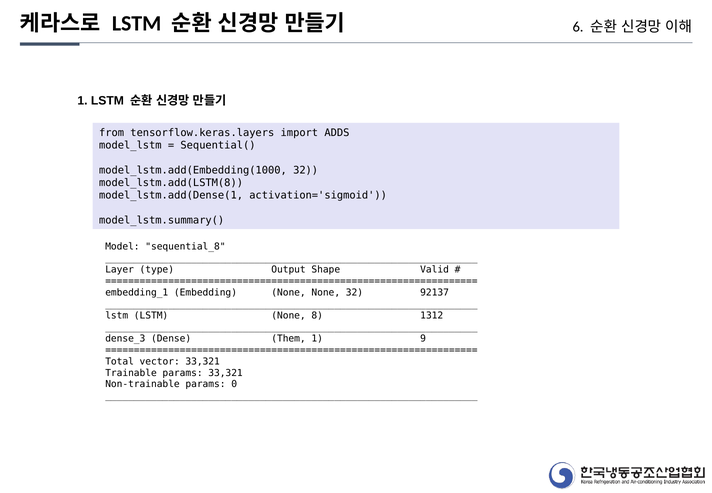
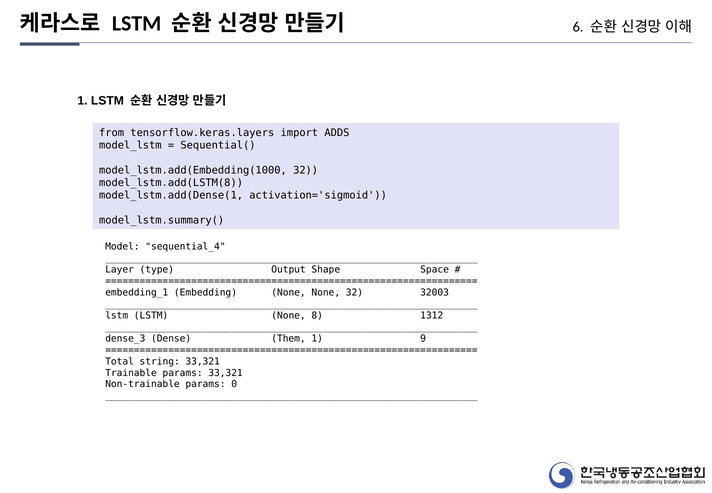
sequential_8: sequential_8 -> sequential_4 (185, 247)
Valid: Valid -> Space (435, 270)
92137: 92137 -> 32003 (435, 293)
vector: vector -> string (160, 361)
